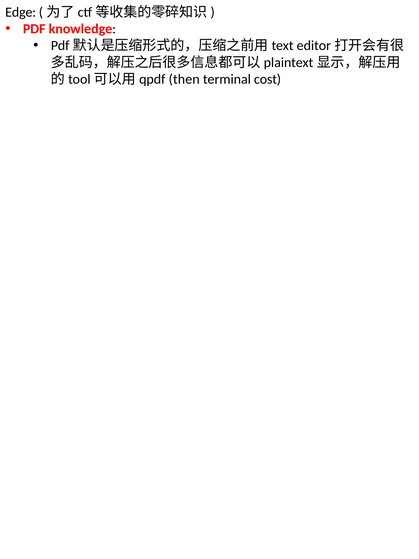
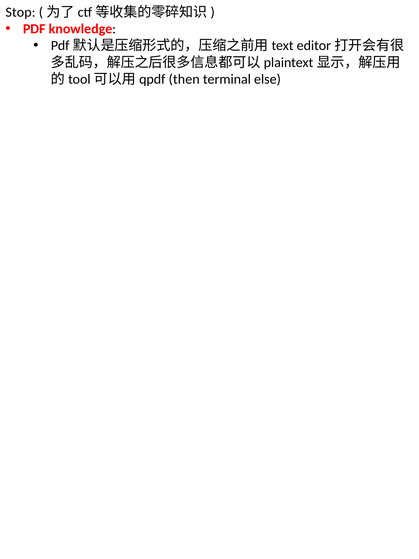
Edge: Edge -> Stop (20, 12)
cost: cost -> else (267, 79)
